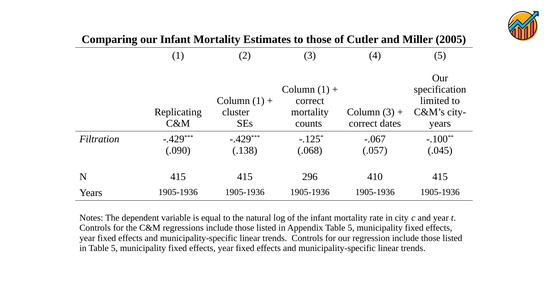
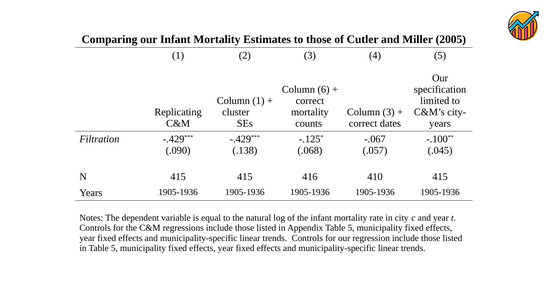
1: 1 -> 6 (324, 90)
296: 296 -> 416 (310, 177)
